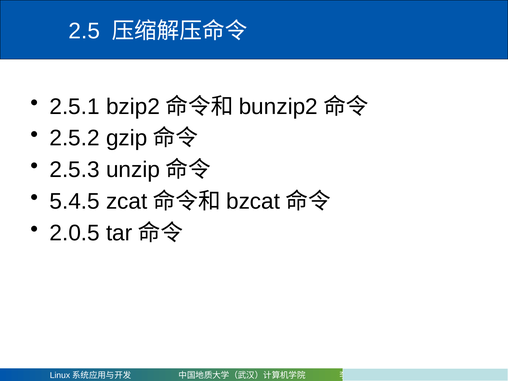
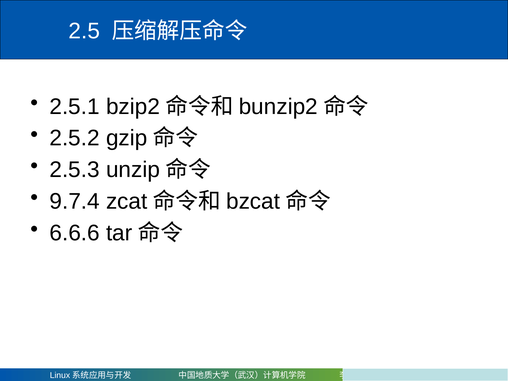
5.4.5: 5.4.5 -> 9.7.4 (75, 201)
2.0.5: 2.0.5 -> 6.6.6 (75, 233)
